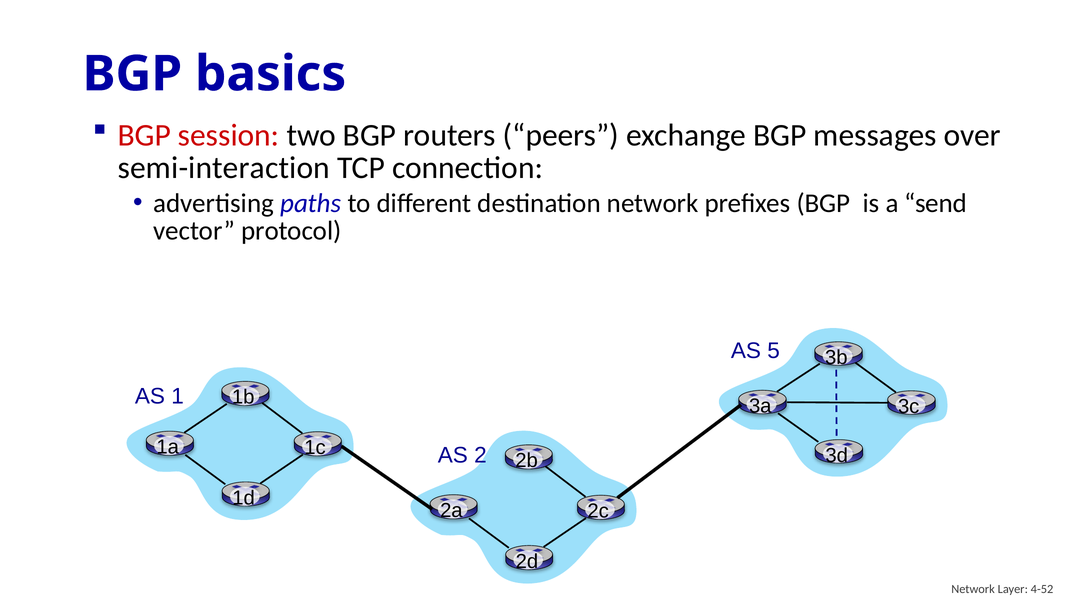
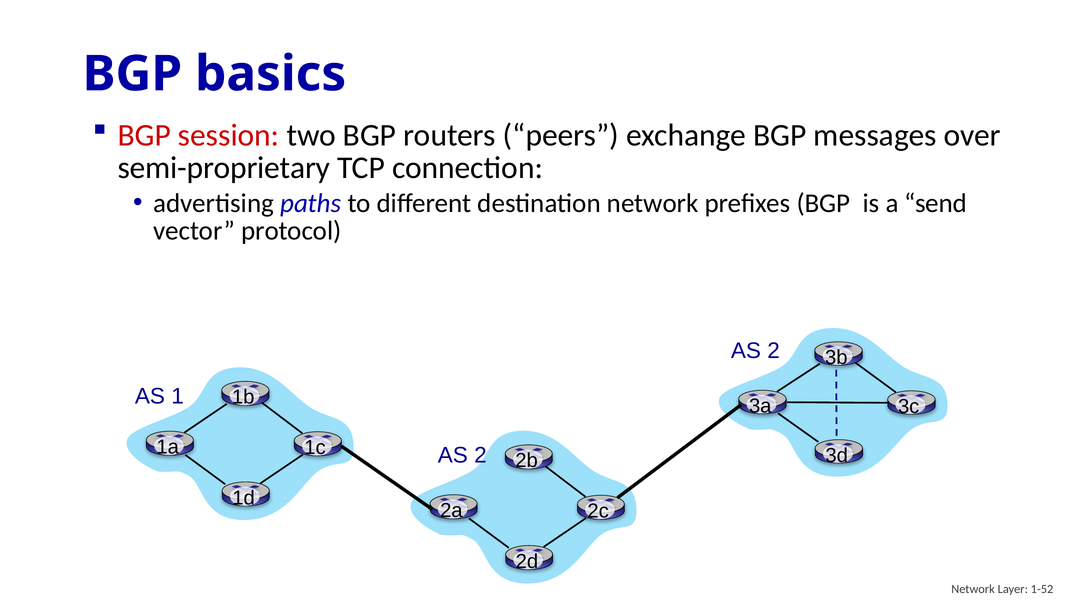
semi-interaction: semi-interaction -> semi-proprietary (224, 168)
5: 5 -> 2 (774, 351)
4-52: 4-52 -> 1-52 (1042, 589)
